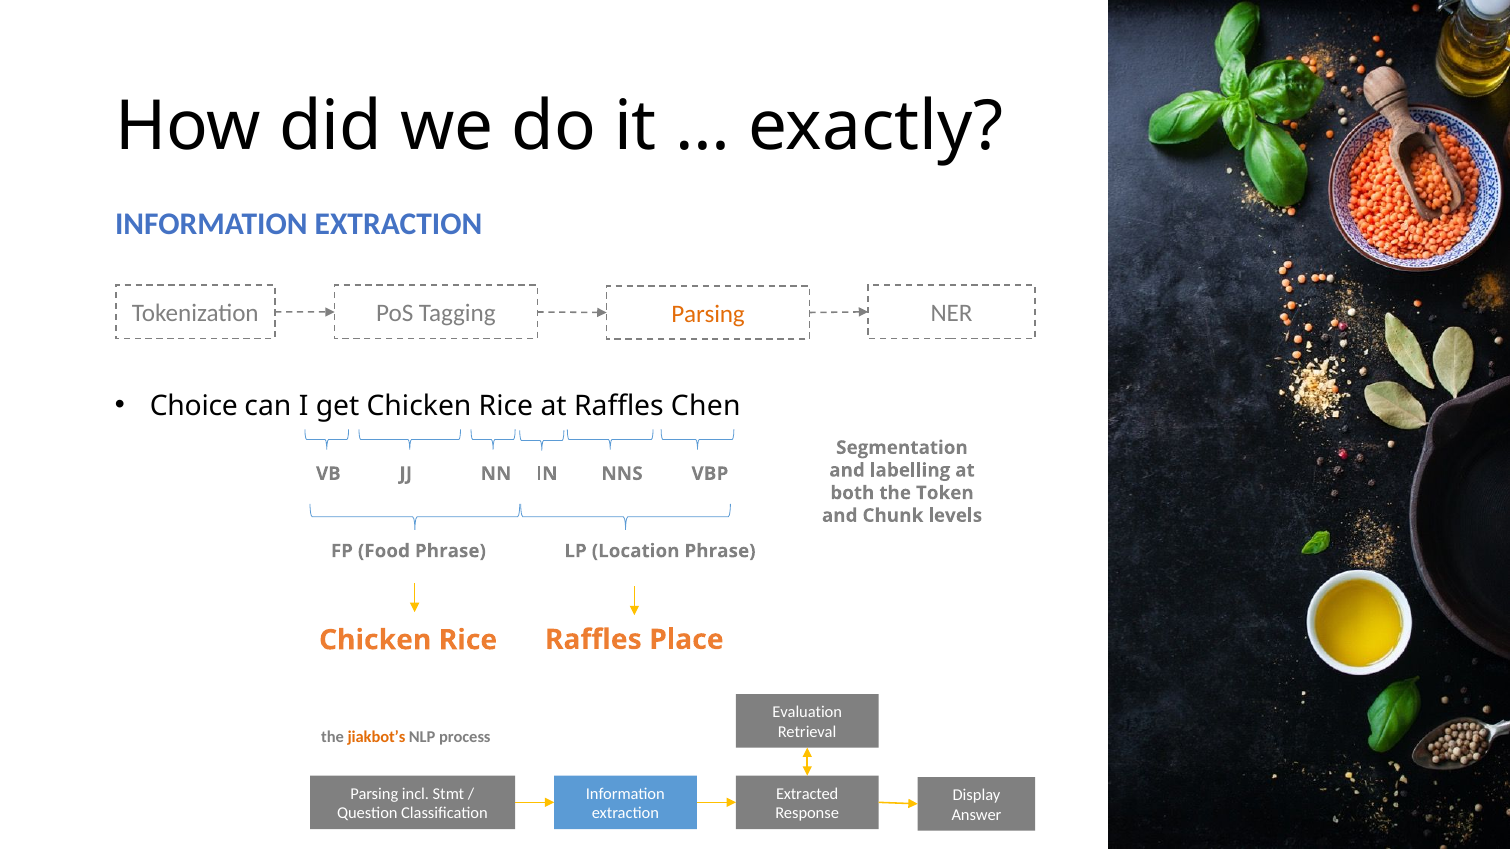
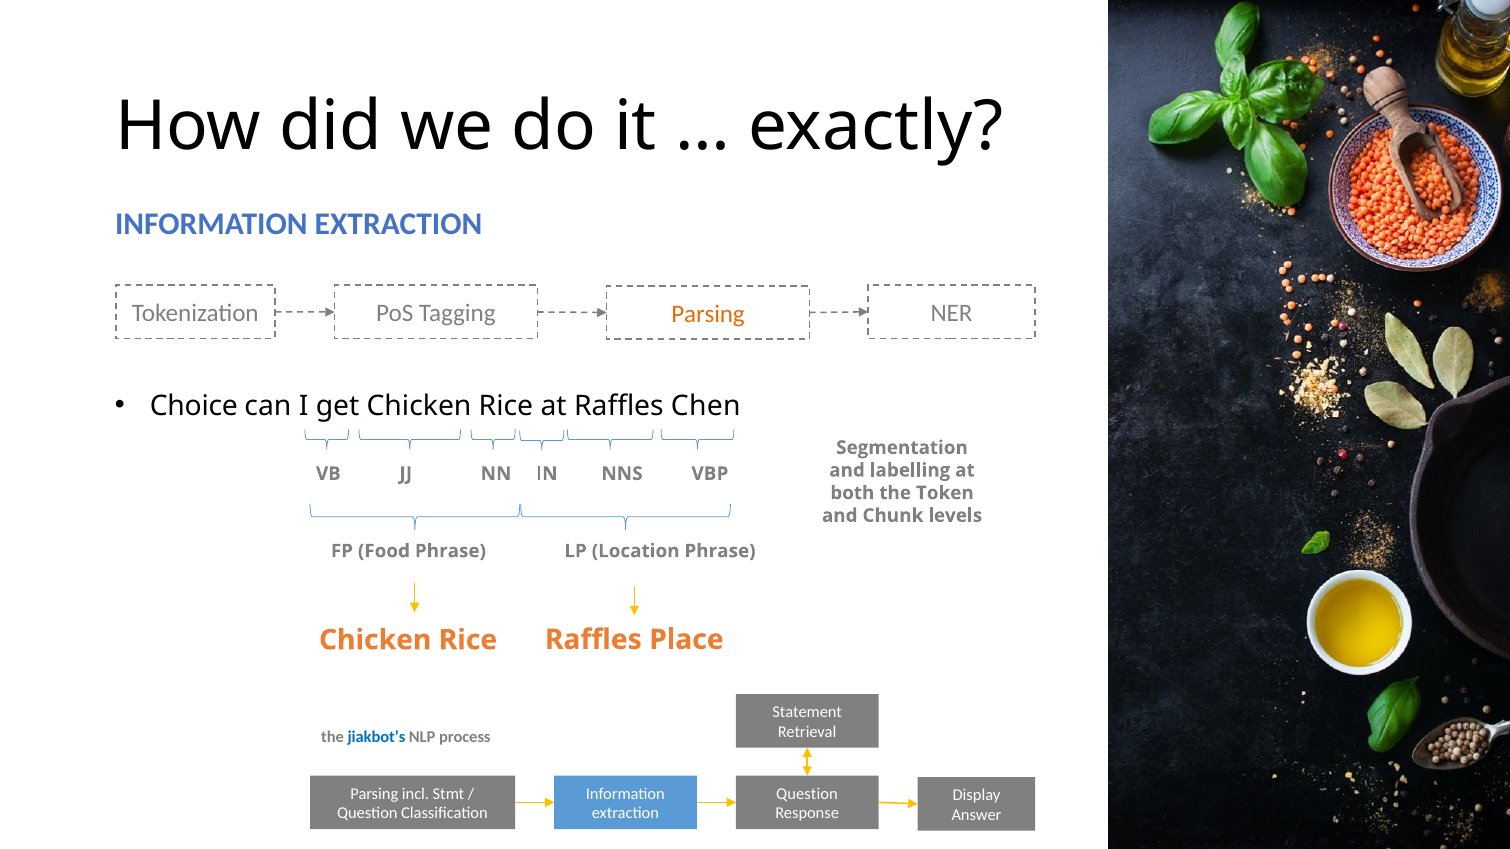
Evaluation: Evaluation -> Statement (807, 712)
jiakbot’s colour: orange -> blue (377, 737)
Extracted: Extracted -> Question (807, 794)
